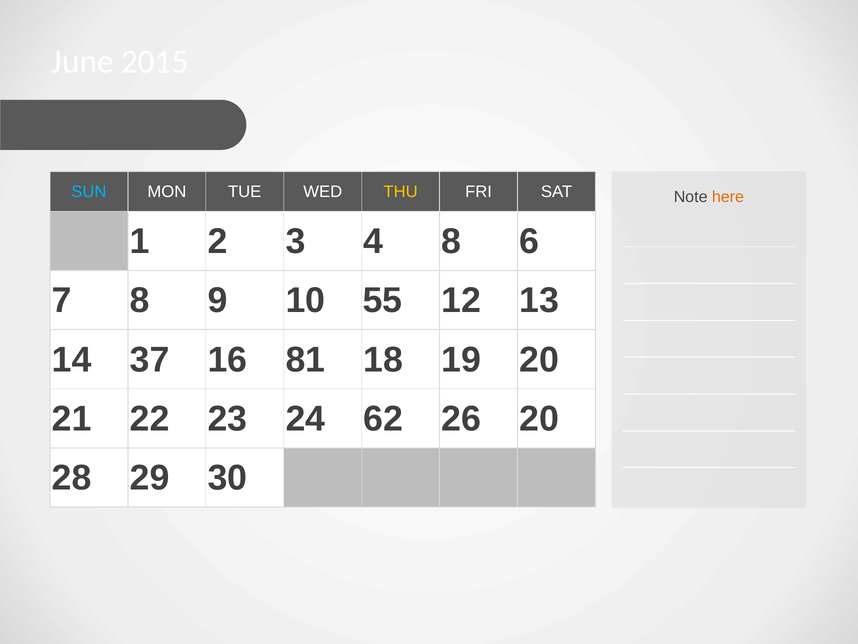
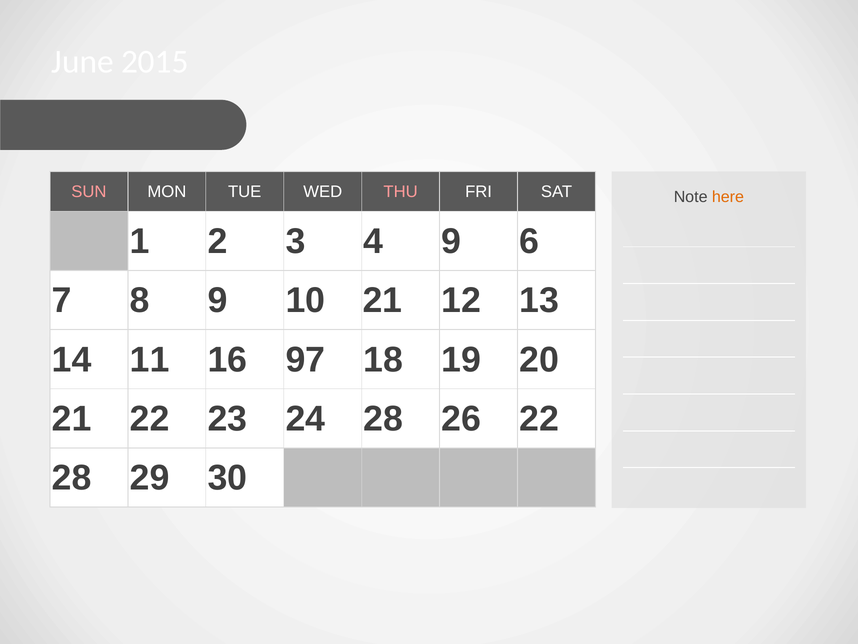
SUN colour: light blue -> pink (89, 191)
THU colour: yellow -> pink (401, 191)
4 8: 8 -> 9 (451, 241)
10 55: 55 -> 21 (383, 300)
37: 37 -> 11 (150, 359)
81: 81 -> 97 (305, 359)
24 62: 62 -> 28 (383, 419)
26 20: 20 -> 22 (539, 419)
